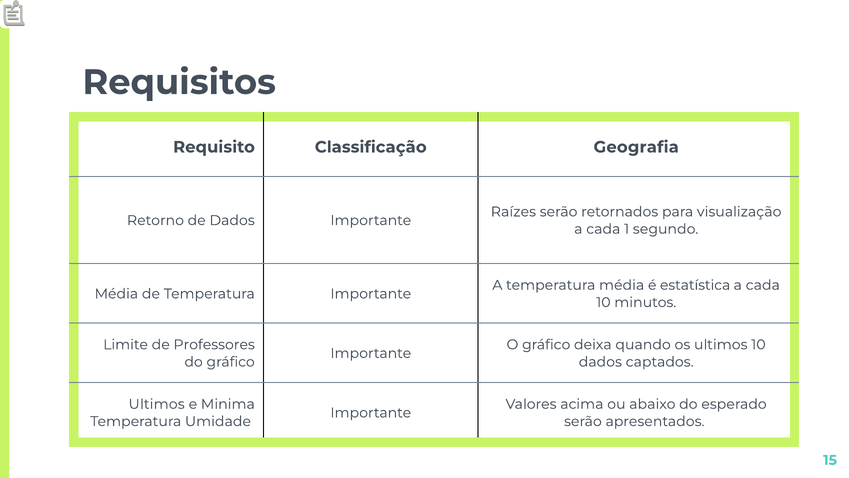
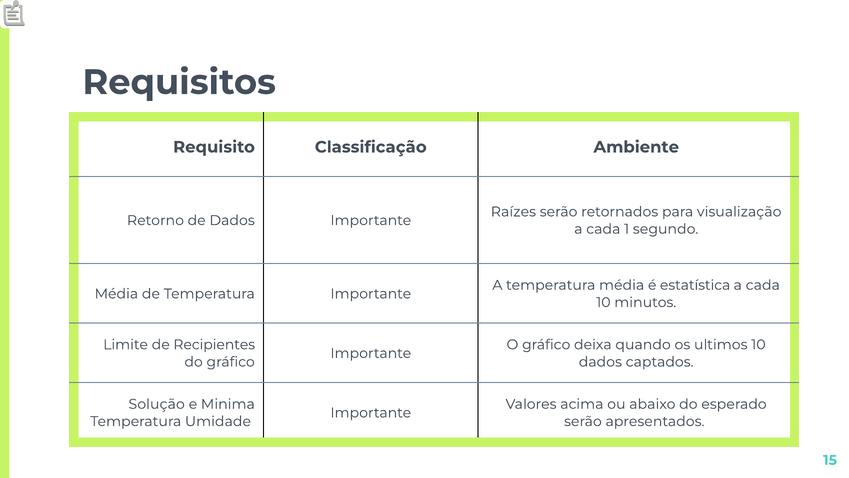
Geografia: Geografia -> Ambiente (636, 147)
Professores: Professores -> Recipientes (214, 344)
Ultimos: Ultimos -> Solução (157, 404)
